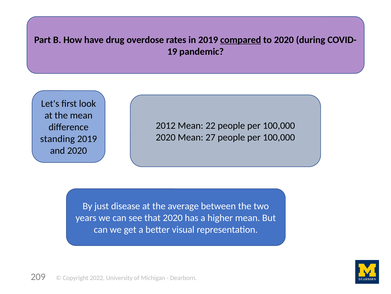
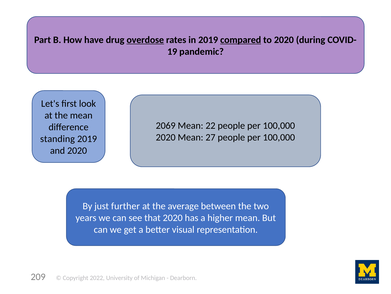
overdose underline: none -> present (145, 40)
2012: 2012 -> 2069 (166, 125)
disease: disease -> further (125, 206)
